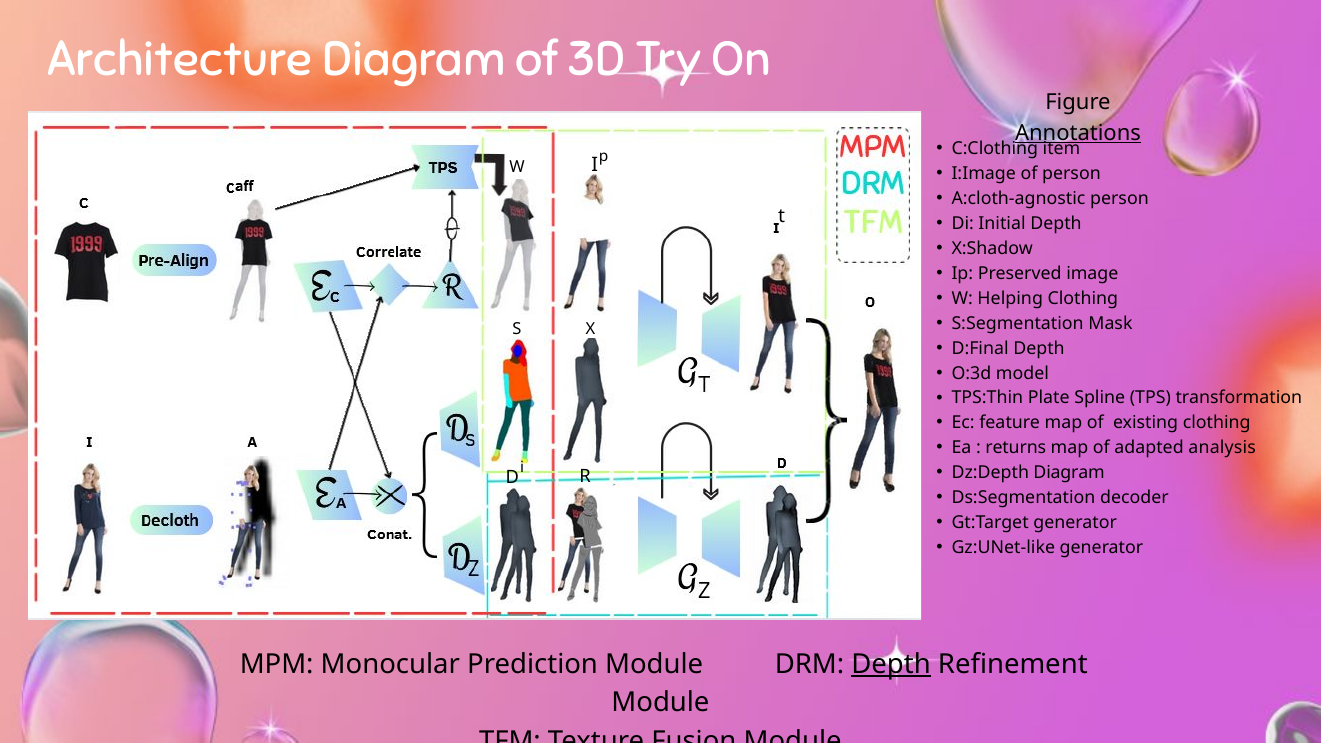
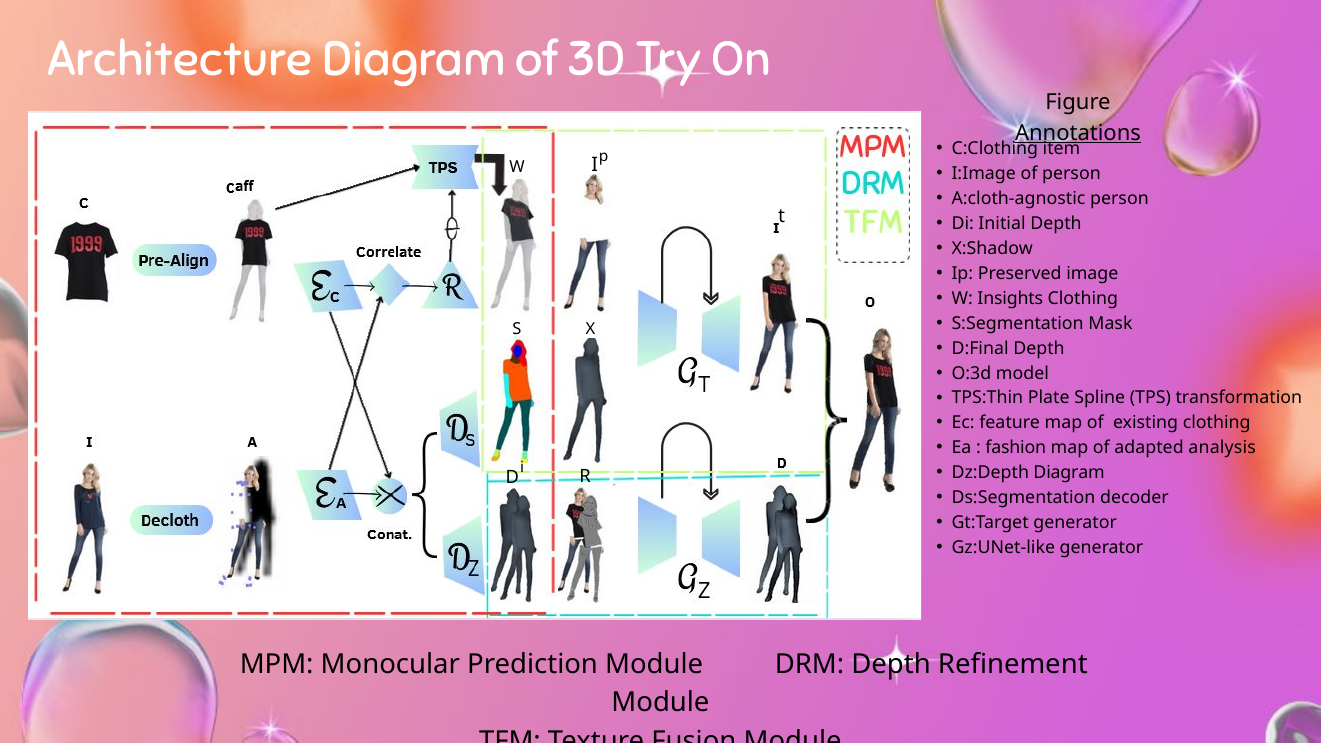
Helping: Helping -> Insights (1010, 298)
returns: returns -> fashion (1016, 448)
Depth underline: present -> none (891, 664)
